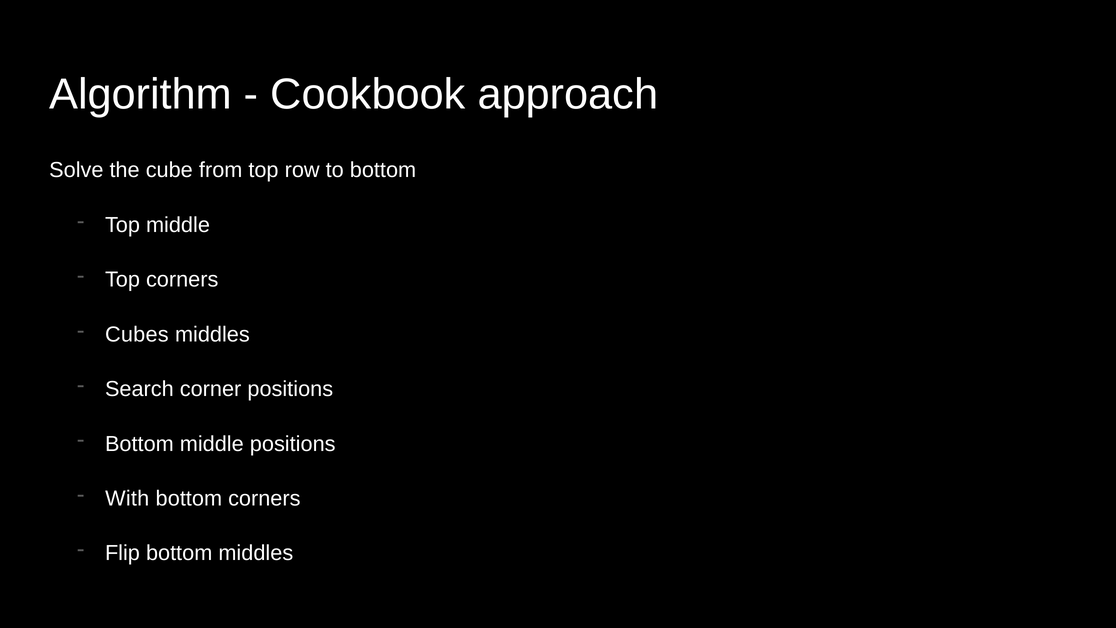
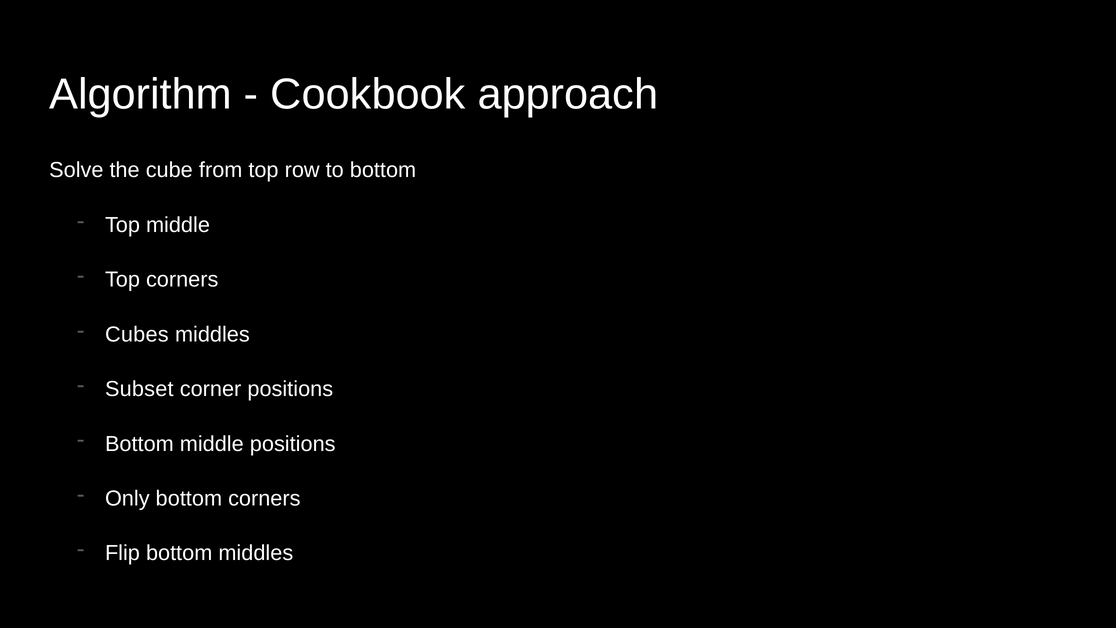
Search: Search -> Subset (139, 389)
With: With -> Only (127, 498)
